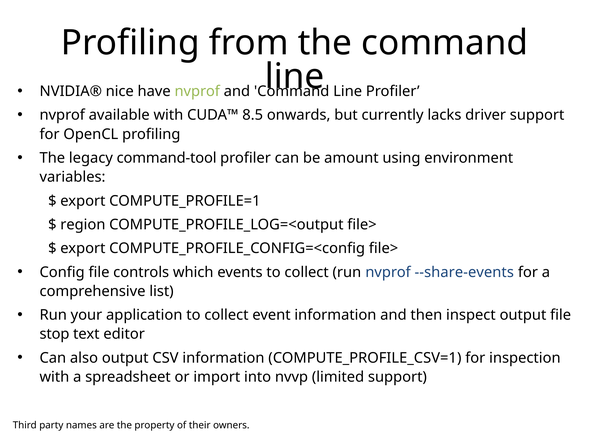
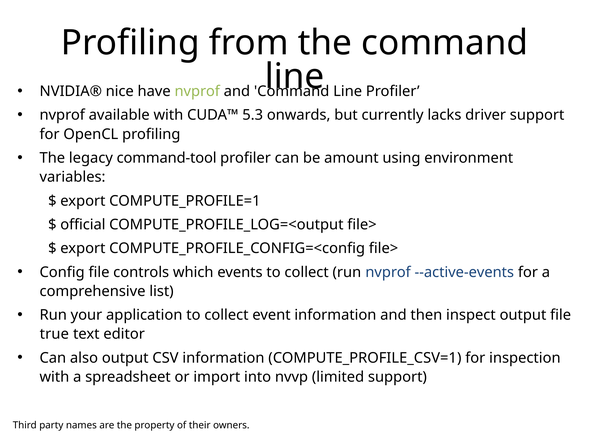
8.5: 8.5 -> 5.3 (253, 115)
region: region -> official (83, 224)
--share-events: --share-events -> --active-events (464, 272)
stop: stop -> true (54, 334)
